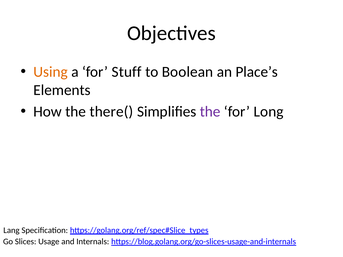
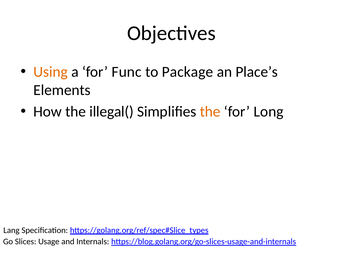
Stuff: Stuff -> Func (127, 72)
Boolean: Boolean -> Package (188, 72)
there(: there( -> illegal( (112, 112)
the colour: purple -> orange (210, 112)
